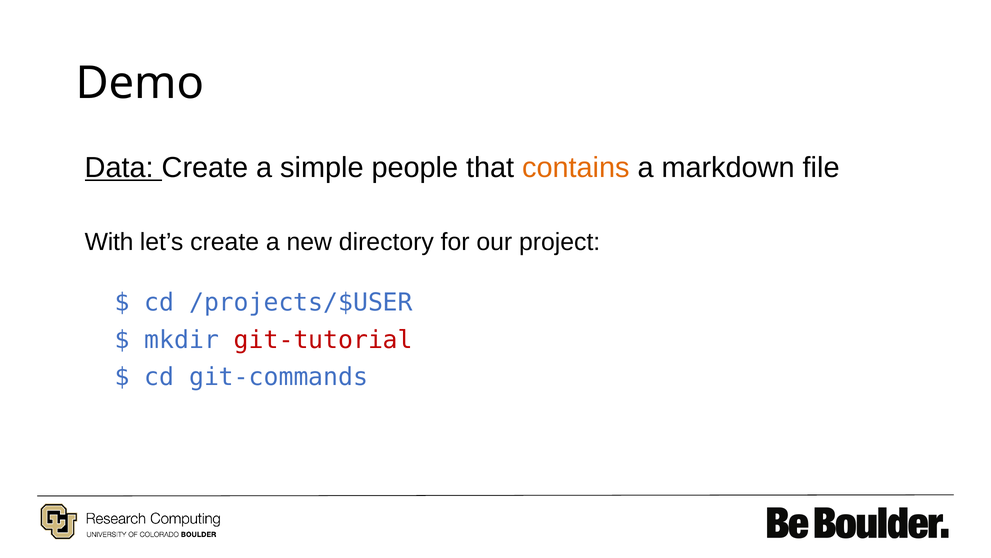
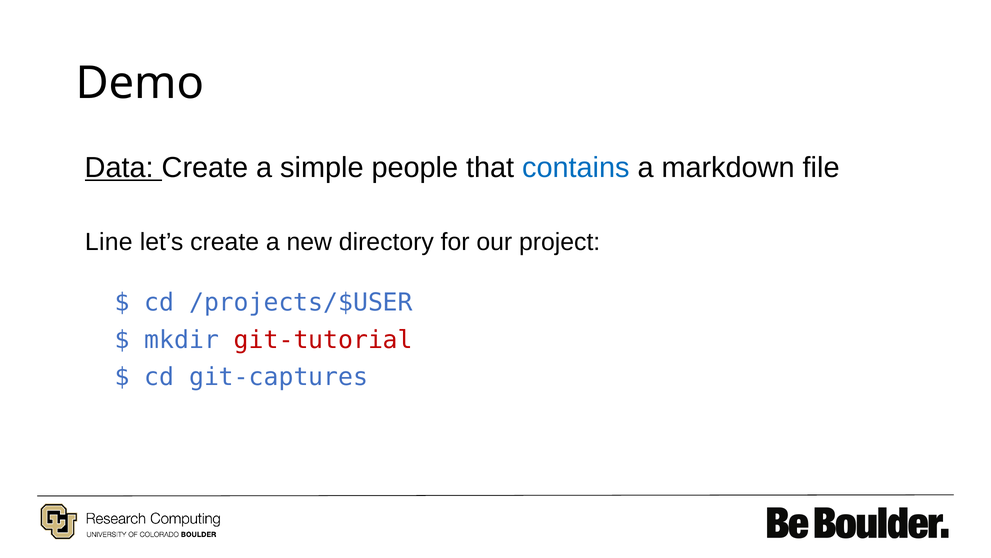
contains colour: orange -> blue (576, 167)
With: With -> Line (109, 242)
git-commands: git-commands -> git-captures (279, 377)
